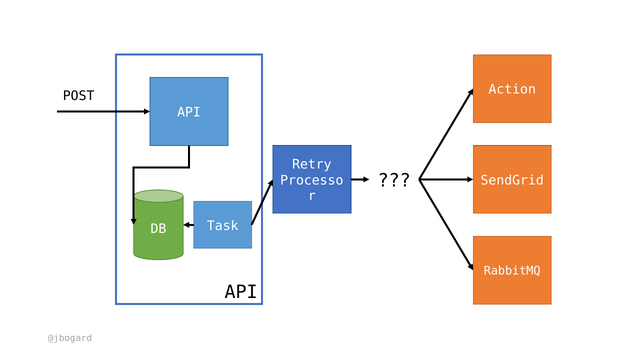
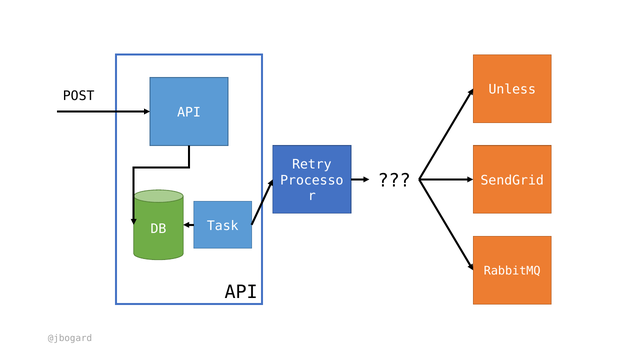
Action: Action -> Unless (512, 90)
